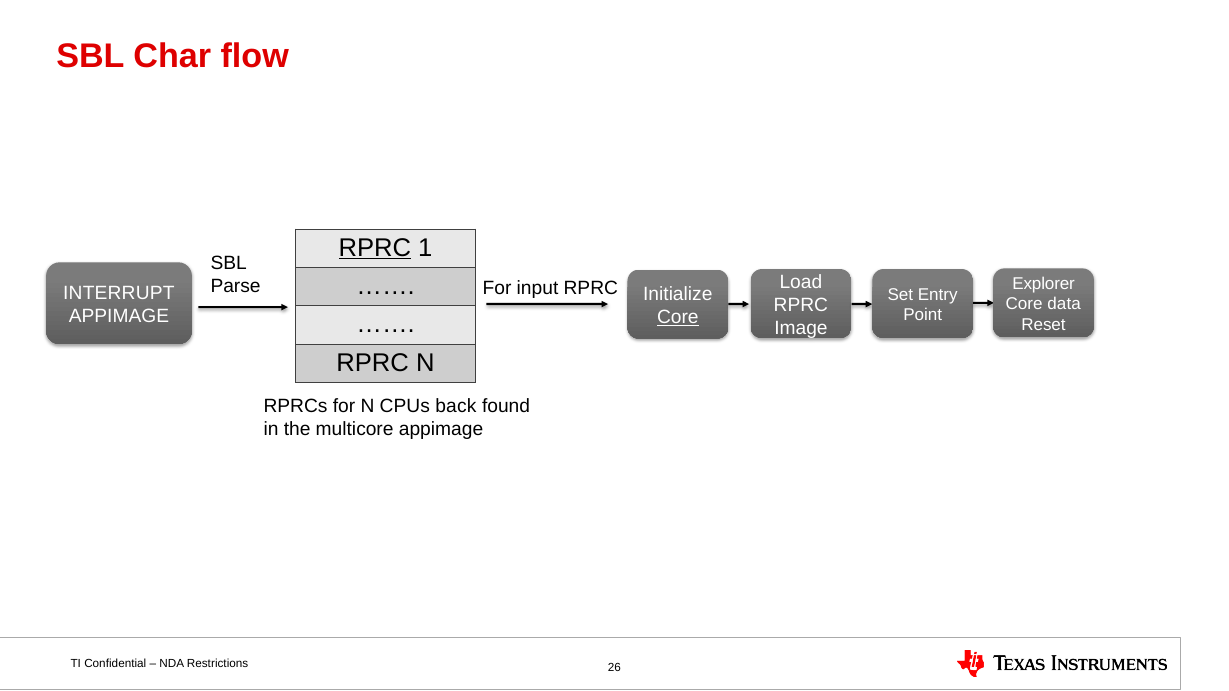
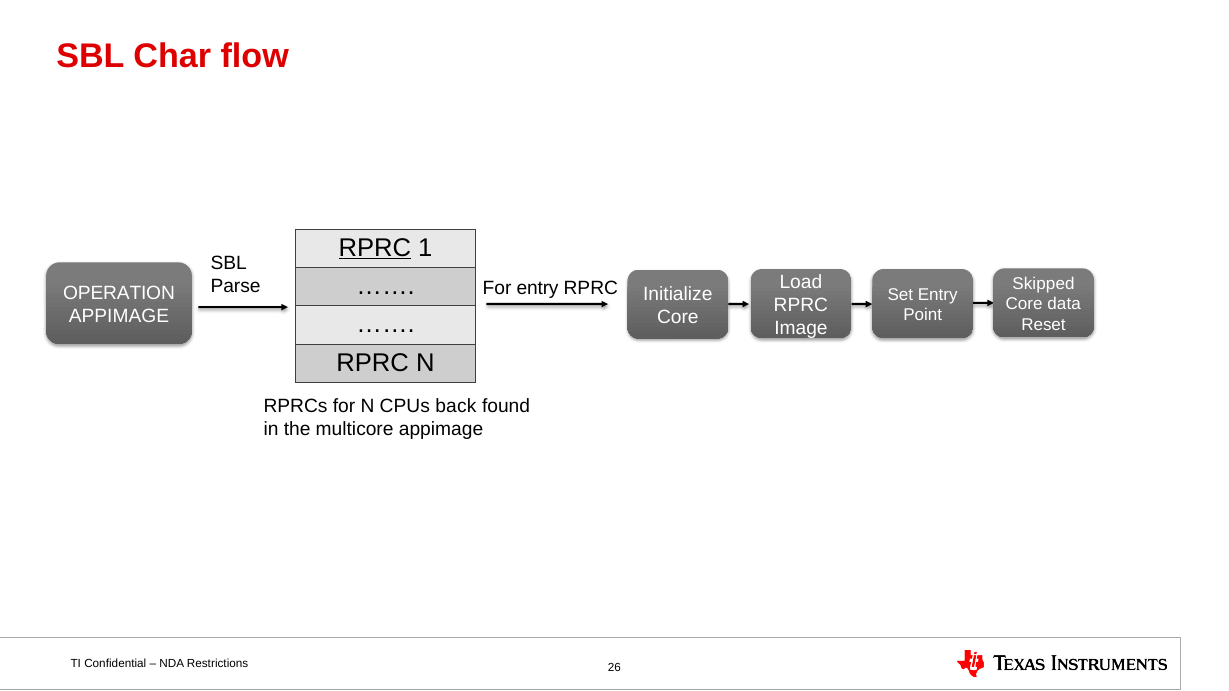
Explorer: Explorer -> Skipped (1043, 284)
For input: input -> entry (538, 289)
INTERRUPT: INTERRUPT -> OPERATION (119, 293)
Core underline: present -> none (678, 317)
